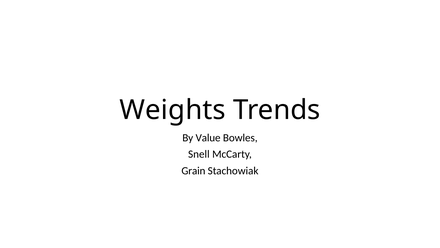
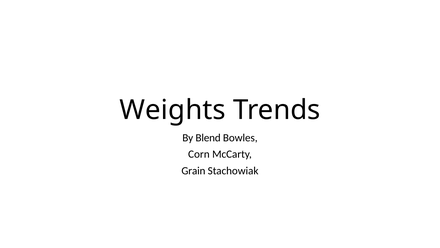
Value: Value -> Blend (208, 138)
Snell: Snell -> Corn (199, 154)
